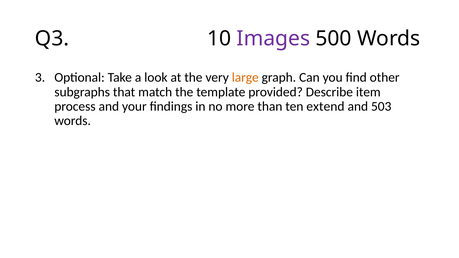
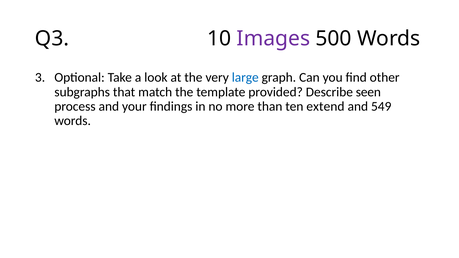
large colour: orange -> blue (245, 78)
item: item -> seen (368, 92)
503: 503 -> 549 (381, 107)
